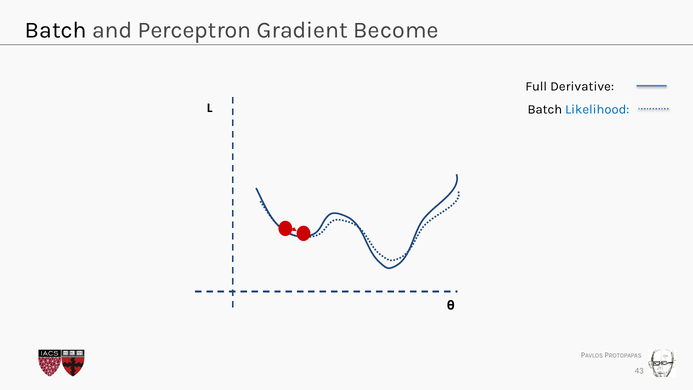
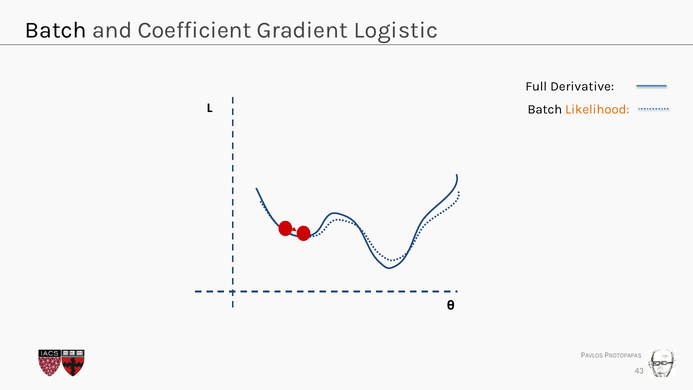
Perceptron: Perceptron -> Coefficient (195, 30)
Become: Become -> Logistic (396, 30)
Likelihood colour: blue -> orange (597, 109)
